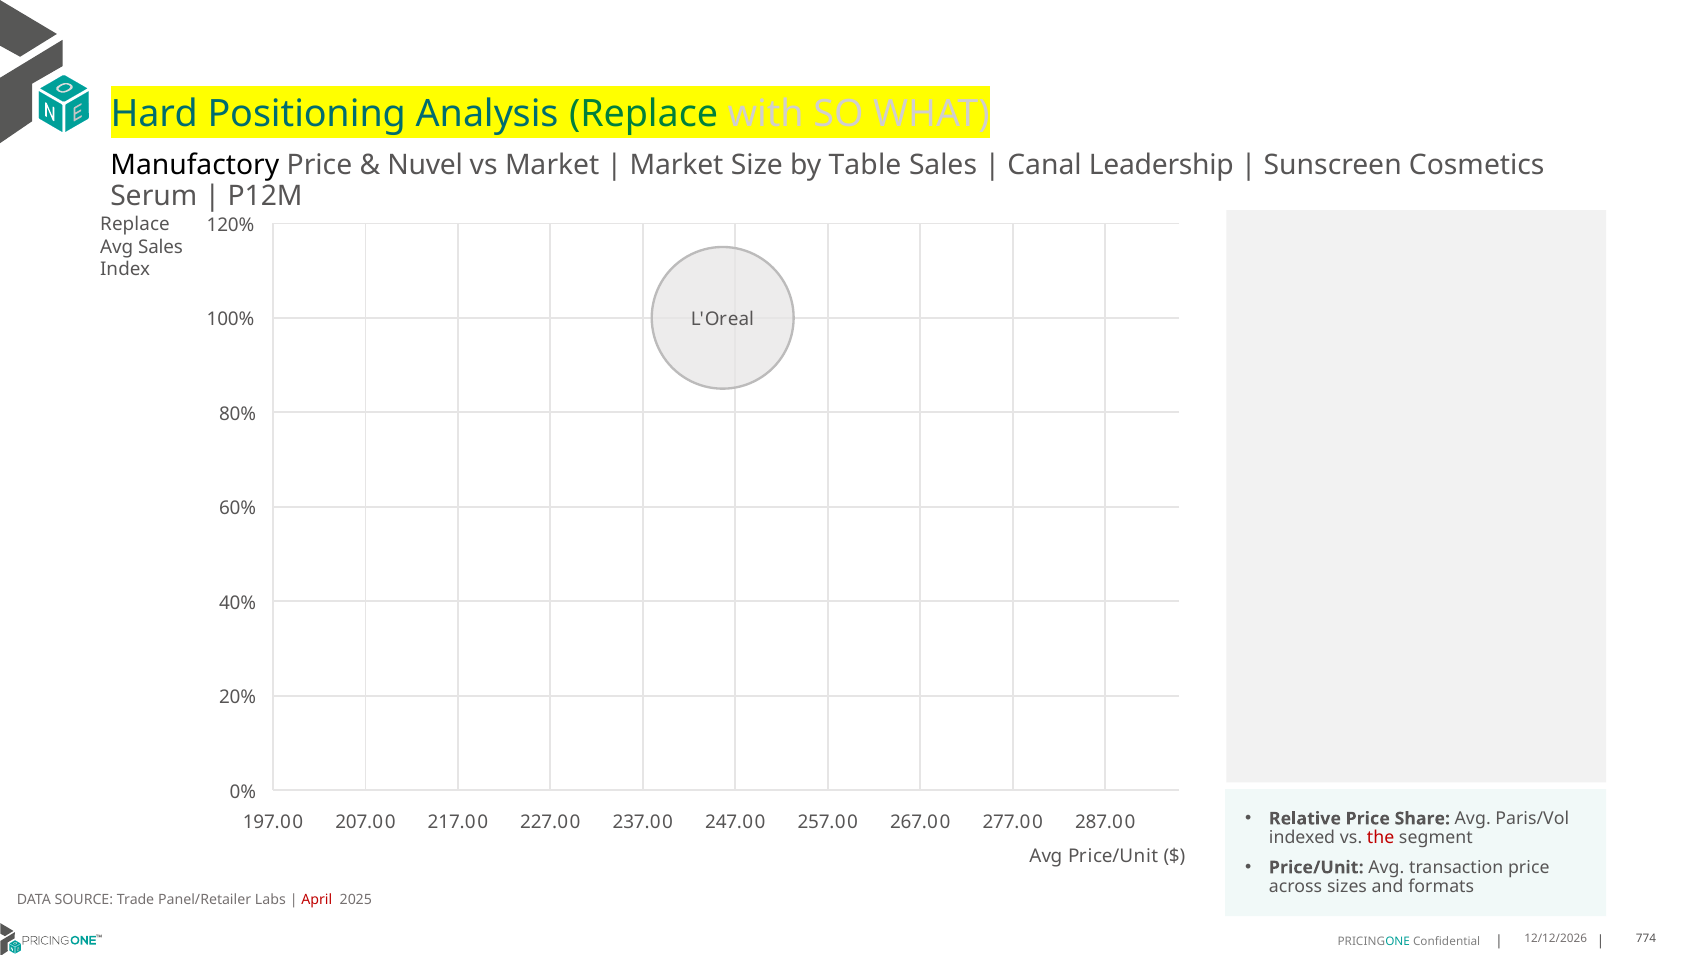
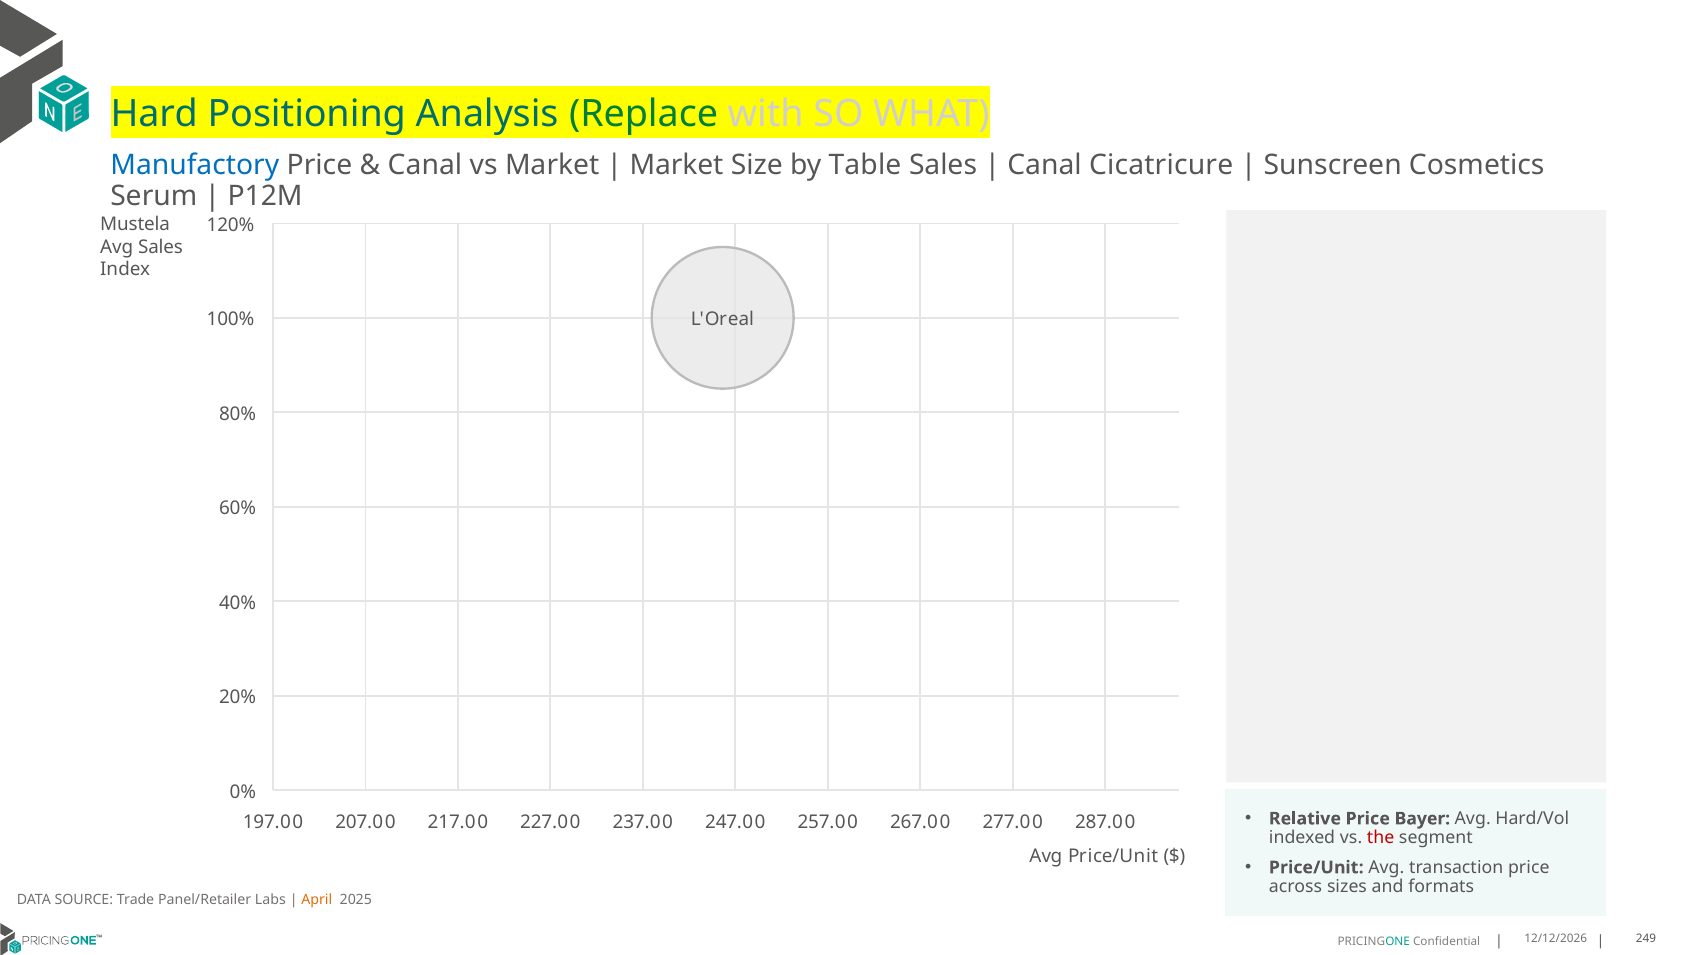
Manufactory colour: black -> blue (195, 166)
Nuvel: Nuvel -> Canal (425, 166)
Leadership: Leadership -> Cicatricure (1161, 166)
Replace: Replace -> Mustela (135, 225)
Share: Share -> Bayer (1422, 819)
Paris/Vol: Paris/Vol -> Hard/Vol (1532, 819)
April colour: red -> orange (317, 900)
774: 774 -> 249 (1646, 939)
